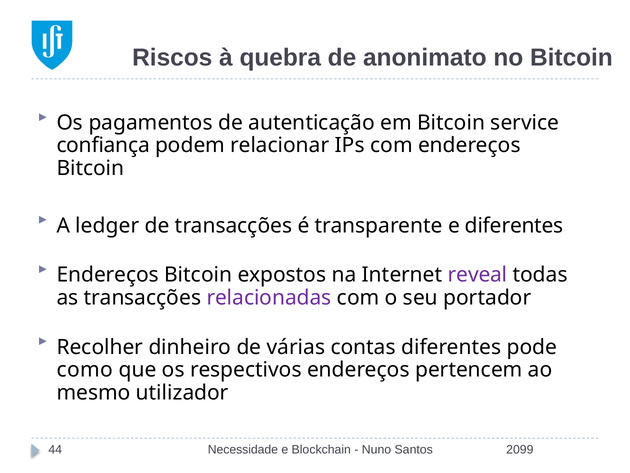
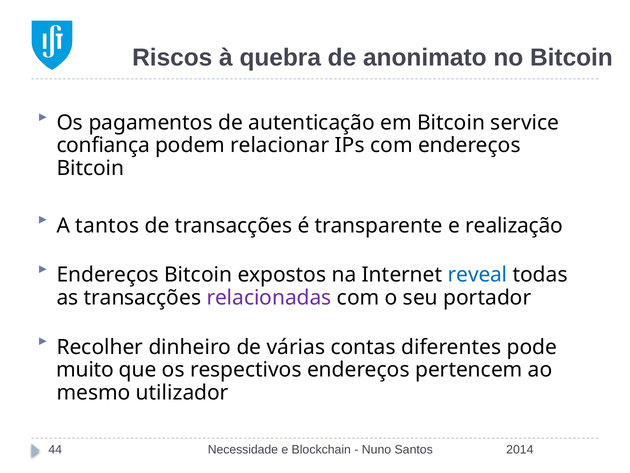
ledger: ledger -> tantos (107, 225)
e diferentes: diferentes -> realização (514, 225)
reveal colour: purple -> blue (478, 275)
como: como -> muito (85, 369)
2099: 2099 -> 2014 (520, 449)
